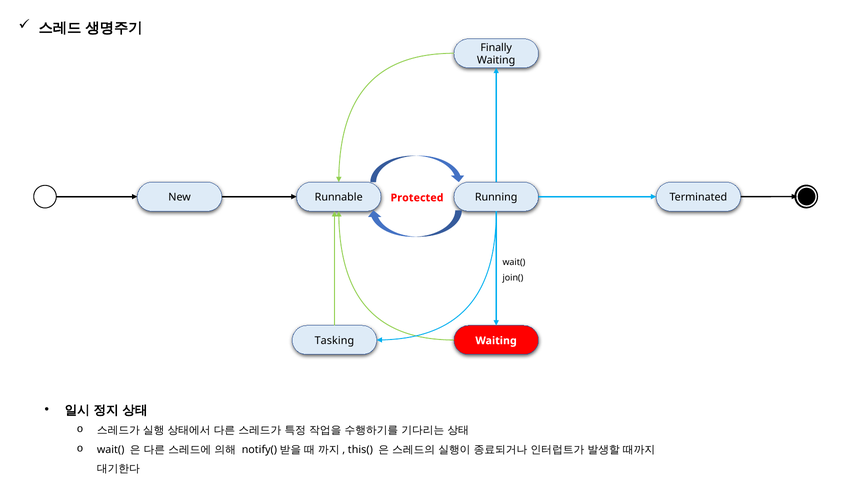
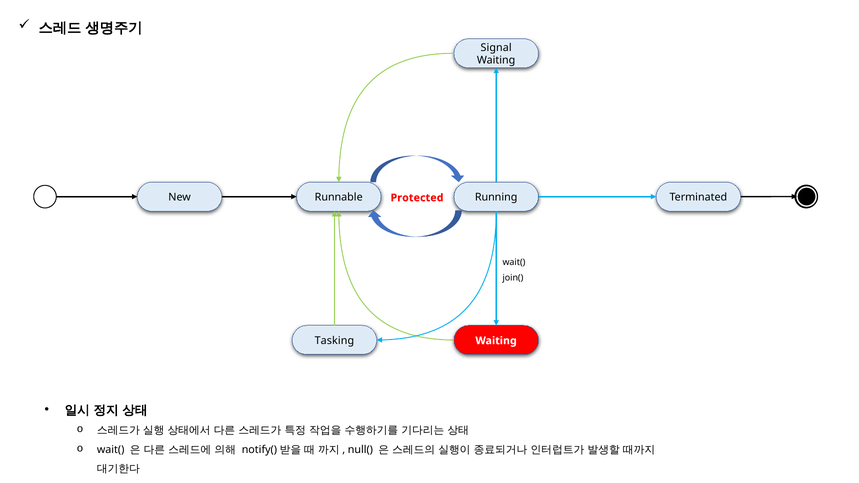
Finally: Finally -> Signal (496, 48)
this(: this( -> null( (360, 450)
